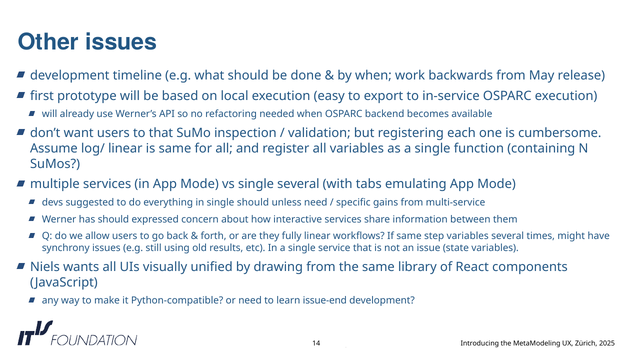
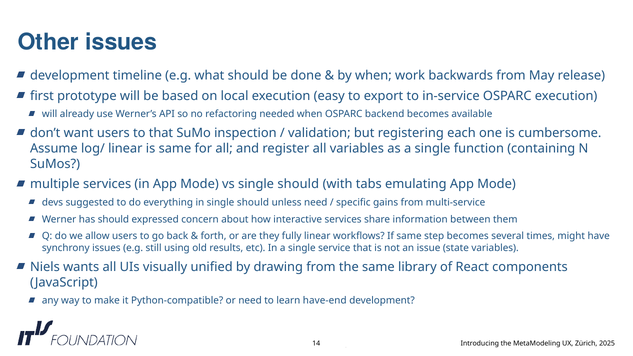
vs single several: several -> should (298, 184)
step variables: variables -> becomes (468, 236)
issue-end: issue-end -> have-end (325, 301)
